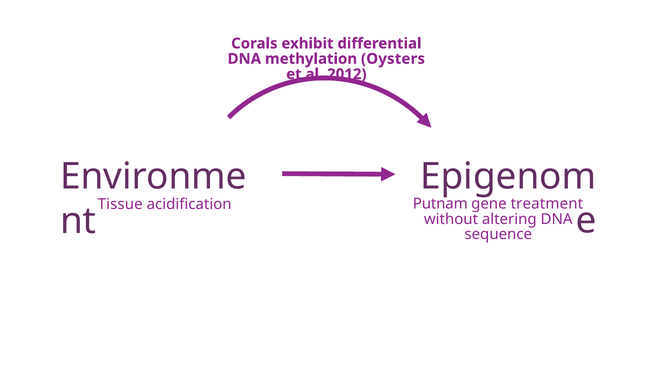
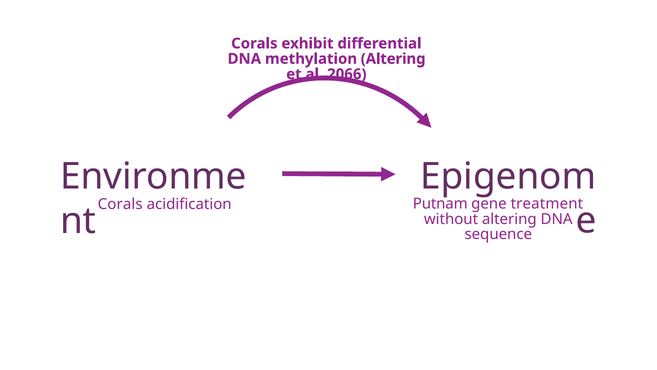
methylation Oysters: Oysters -> Altering (393, 59)
2012: 2012 -> 2066 (347, 74)
Tissue: Tissue -> Corals (120, 204)
